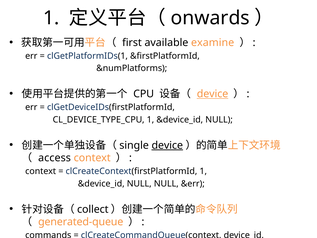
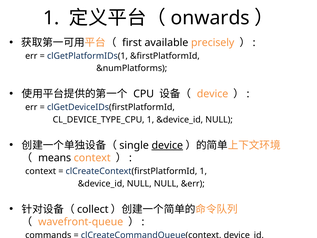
examine: examine -> precisely (213, 43)
device underline: present -> none (213, 94)
access: access -> means (55, 158)
generated-queue: generated-queue -> wavefront-queue (81, 222)
